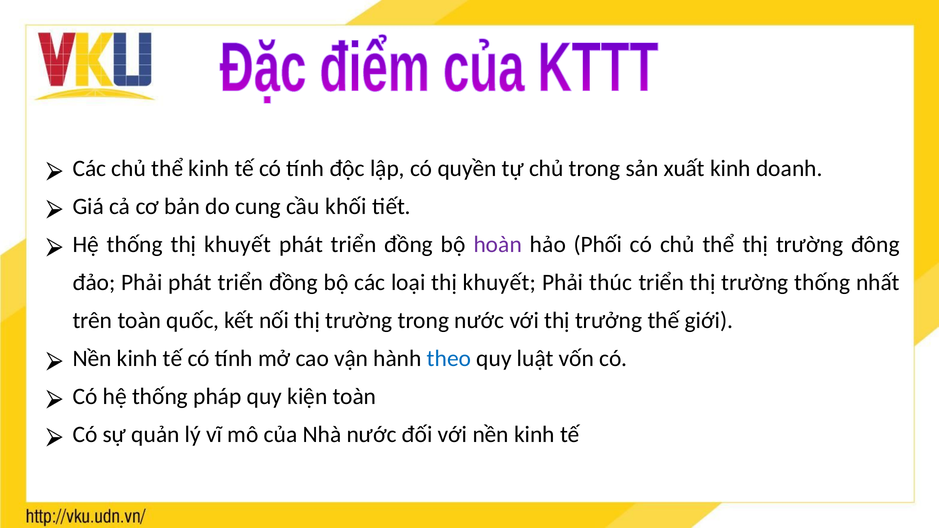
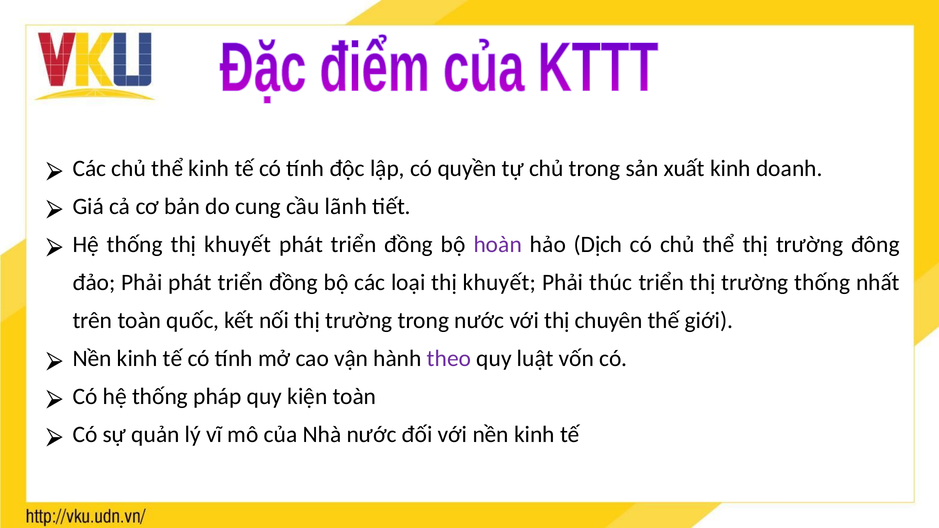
khối: khối -> lãnh (346, 207)
Phối: Phối -> Dịch (598, 245)
trưởng: trưởng -> chuyên (609, 321)
theo colour: blue -> purple (449, 359)
